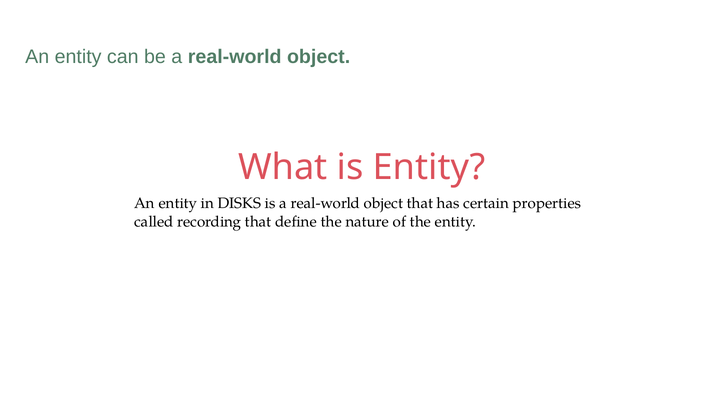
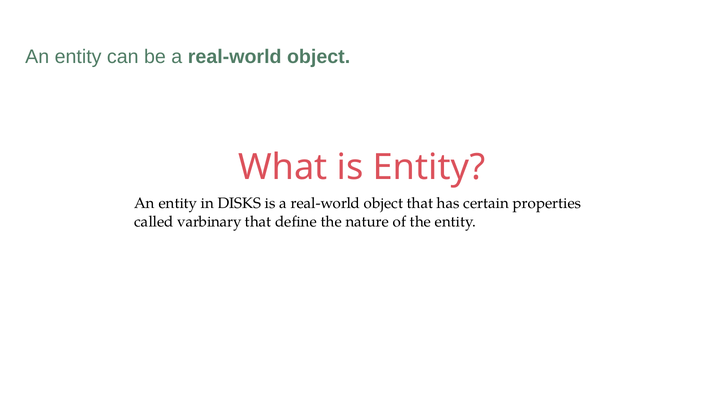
recording: recording -> varbinary (209, 222)
